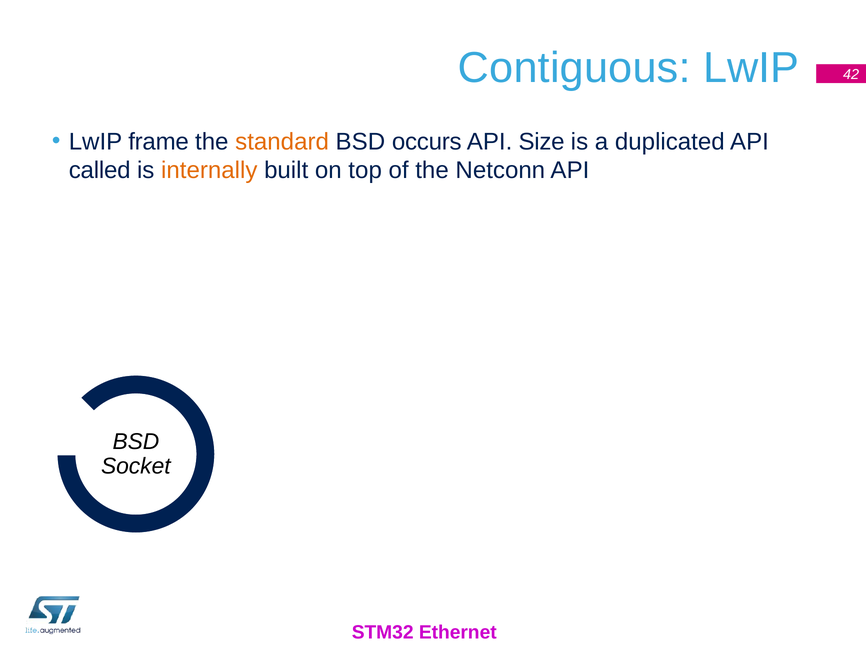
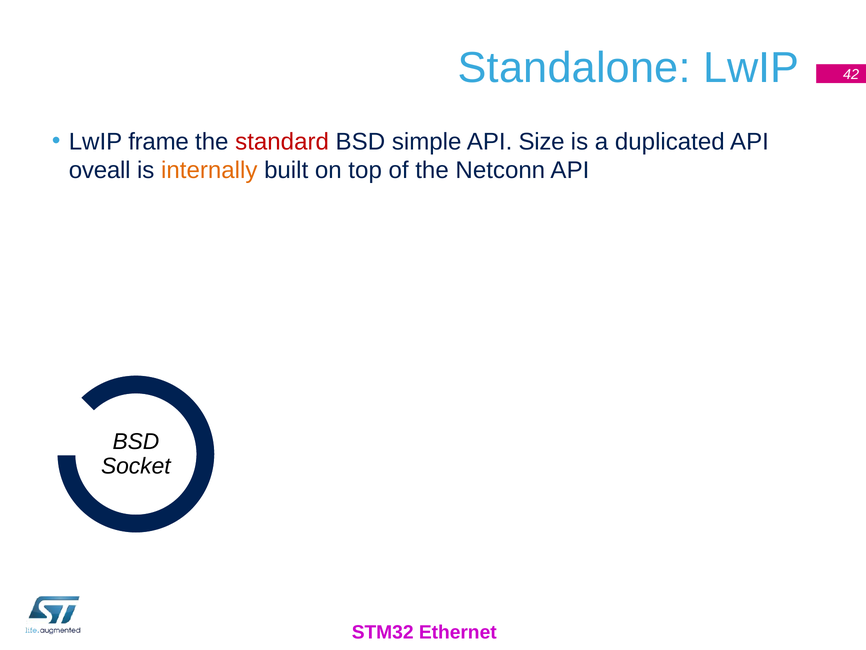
Contiguous: Contiguous -> Standalone (574, 68)
standard colour: orange -> red (282, 141)
occurs: occurs -> simple (427, 141)
called: called -> oveall (100, 170)
